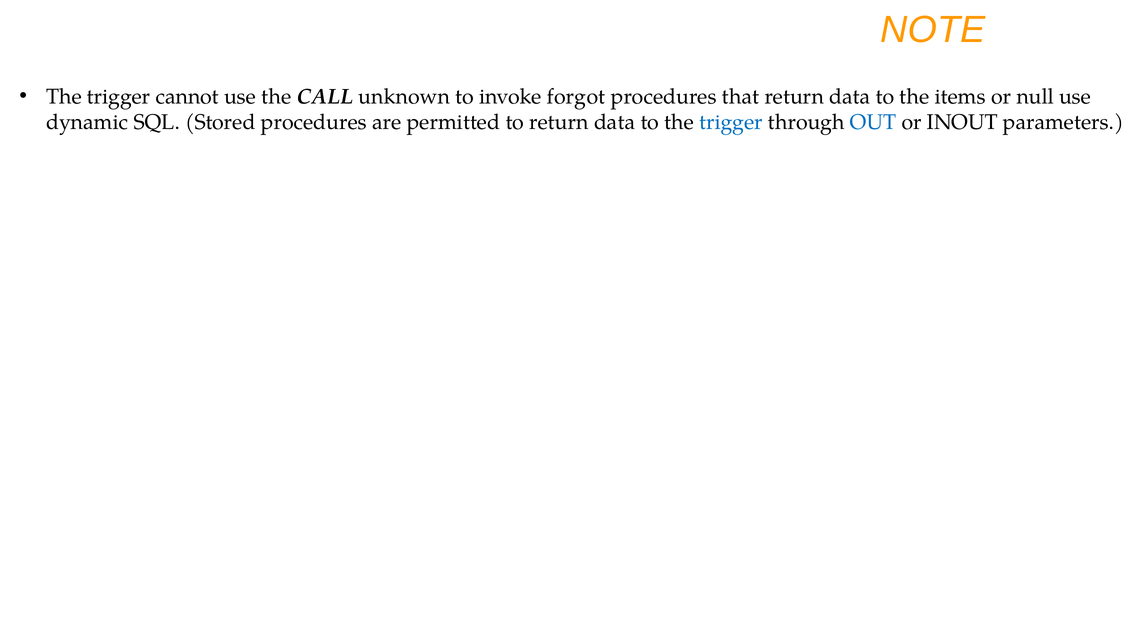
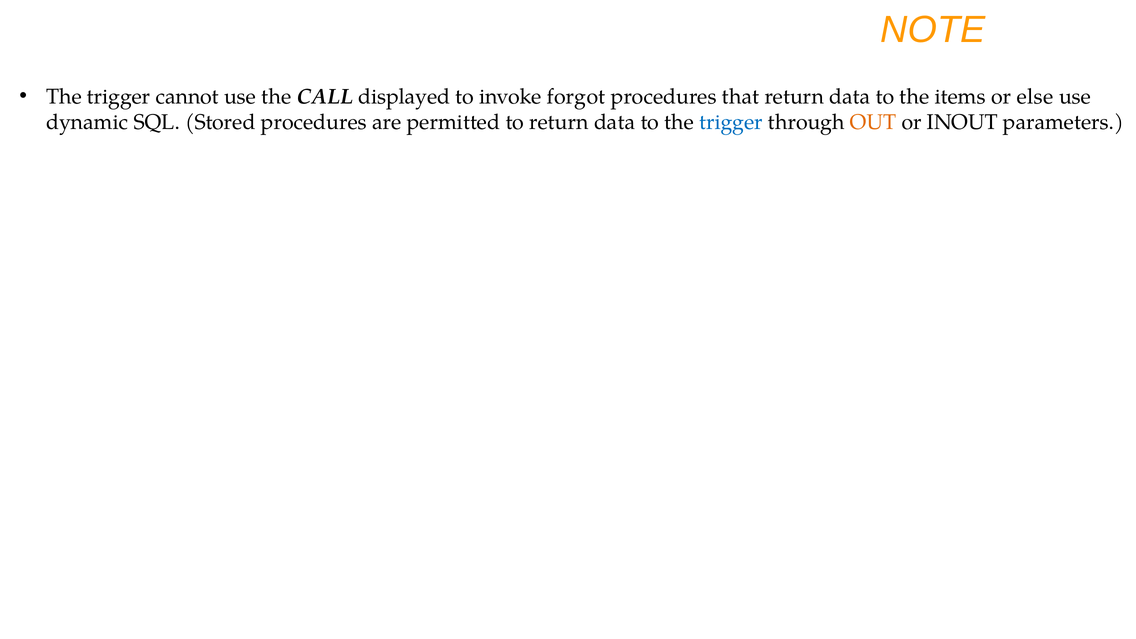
unknown: unknown -> displayed (404, 97)
null: null -> else (1035, 97)
OUT colour: blue -> orange (873, 122)
